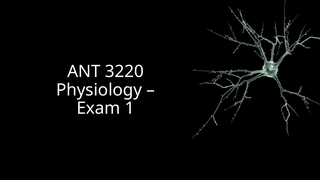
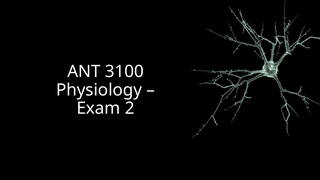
3220: 3220 -> 3100 (124, 72)
1: 1 -> 2 (130, 108)
